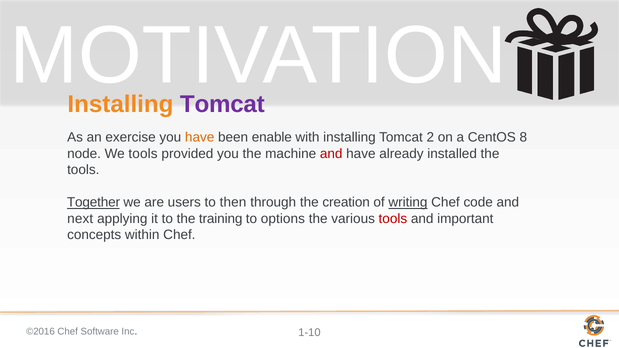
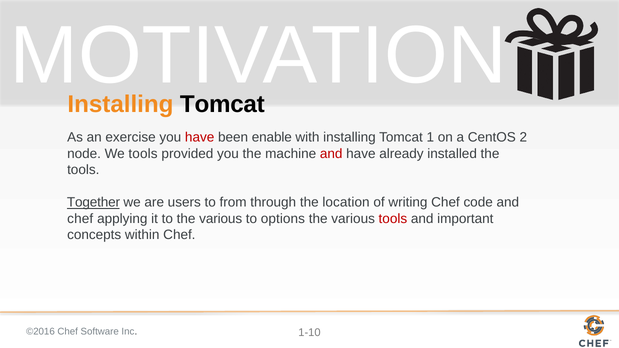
Tomcat colour: purple -> black (222, 104)
have colour: orange -> red (200, 138)
2: 2 -> 1 (430, 138)
8: 8 -> 2 (523, 138)
then: then -> from (233, 203)
creation: creation -> location (346, 203)
writing underline: present -> none (408, 203)
next: next -> chef (80, 219)
to the training: training -> various (221, 219)
